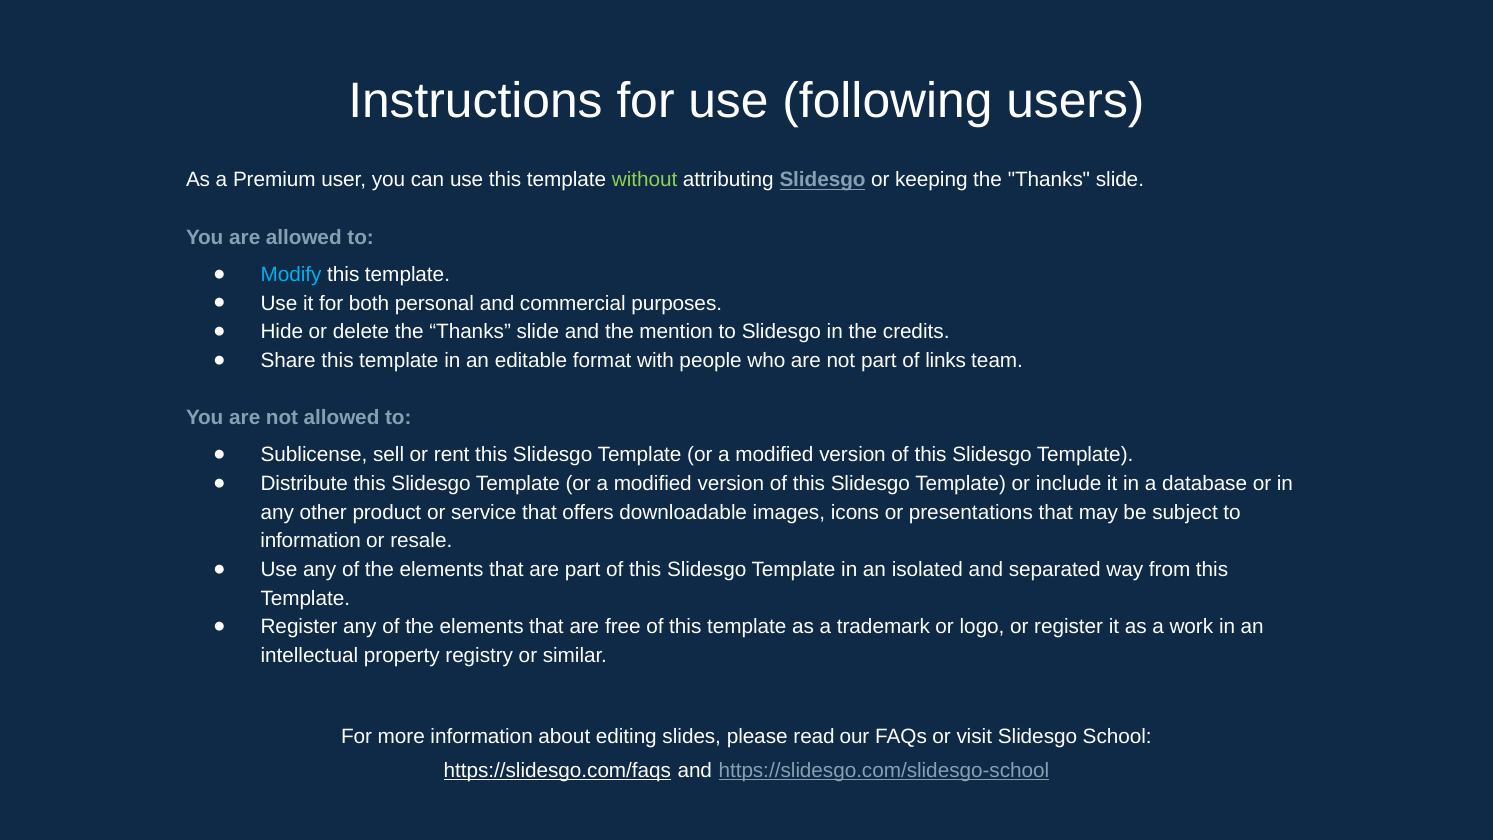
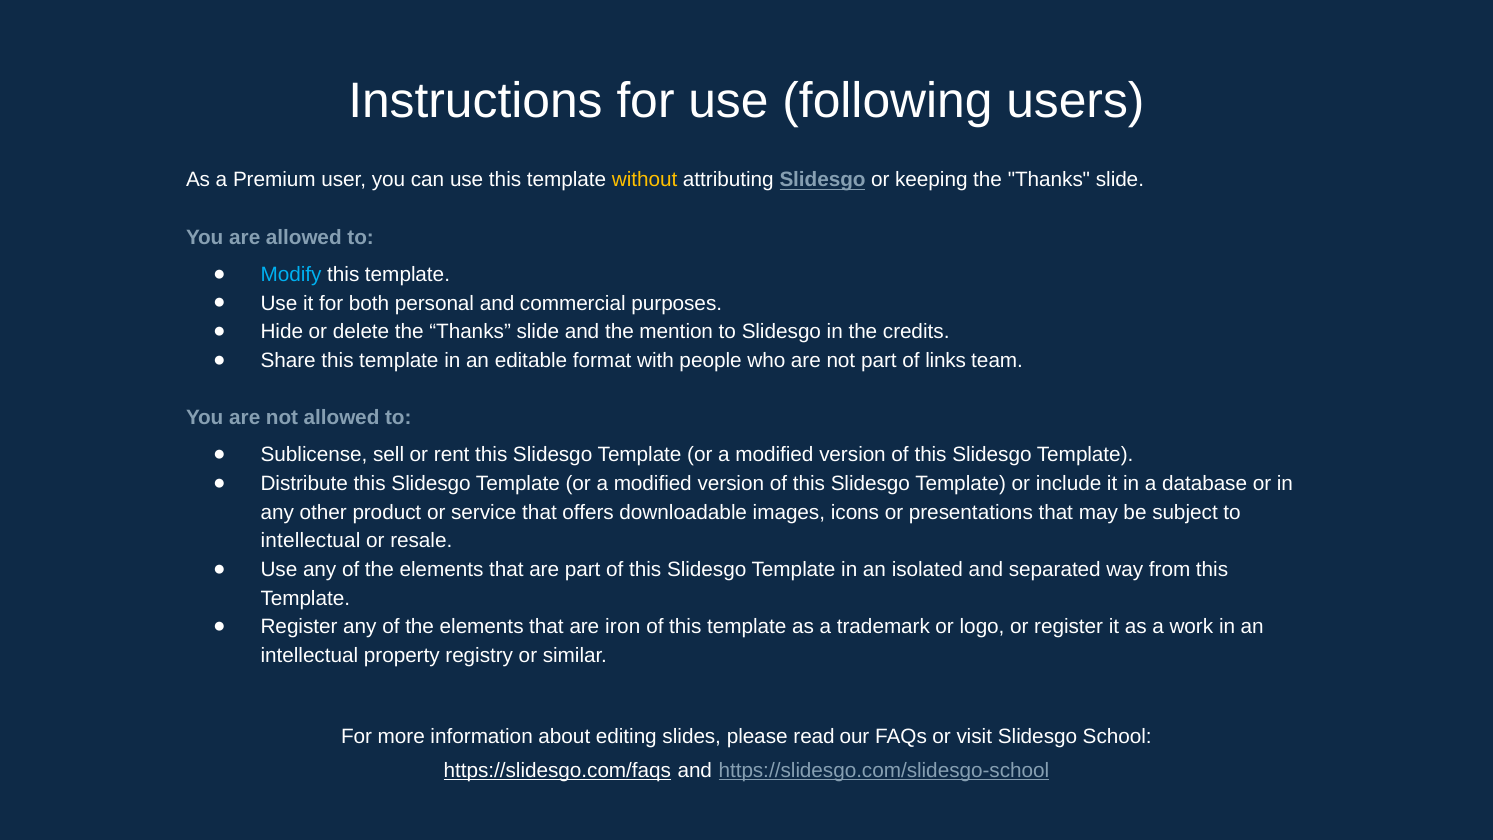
without colour: light green -> yellow (645, 180)
information: information -> intellectual (311, 541)
free: free -> iron (623, 627)
